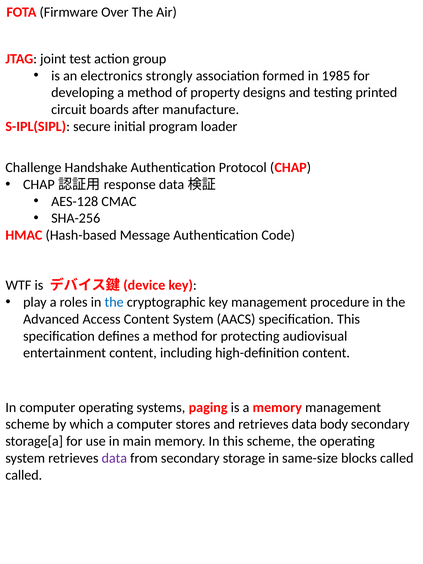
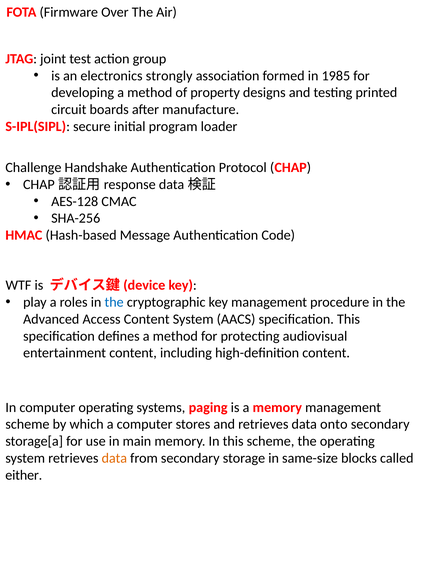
body: body -> onto (334, 424)
data colour: purple -> orange (114, 458)
called: called -> either (24, 475)
